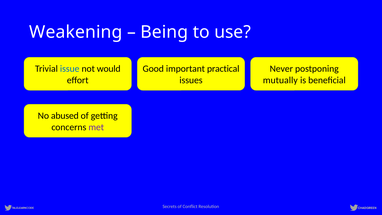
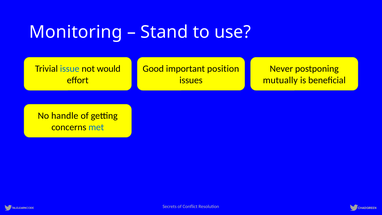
Weakening: Weakening -> Monitoring (76, 32)
Being: Being -> Stand (164, 32)
practical: practical -> position (223, 69)
abused: abused -> handle (65, 116)
met colour: purple -> blue (96, 127)
